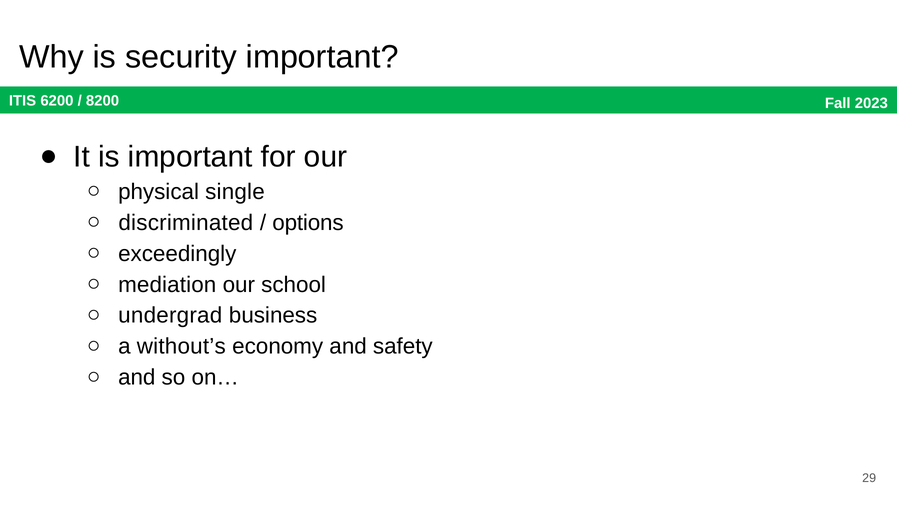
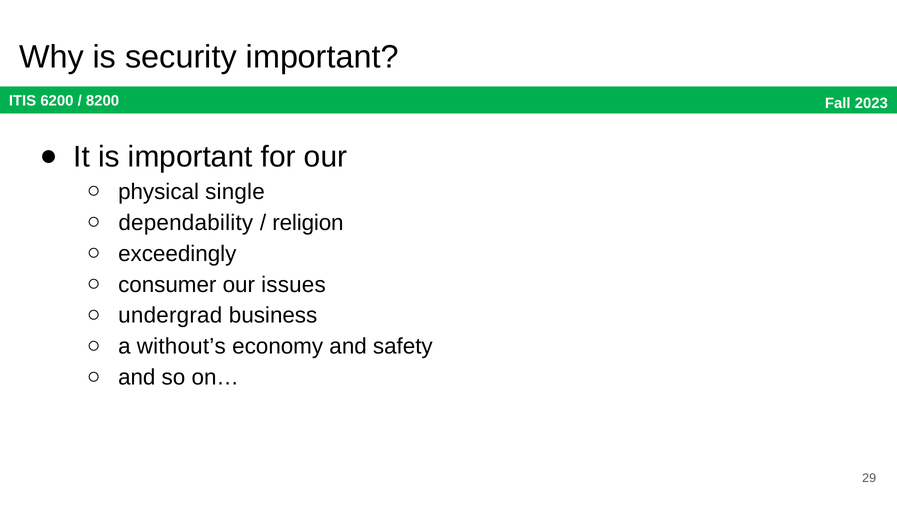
discriminated: discriminated -> dependability (186, 222)
options: options -> religion (308, 222)
mediation: mediation -> consumer (167, 284)
school: school -> issues (293, 284)
